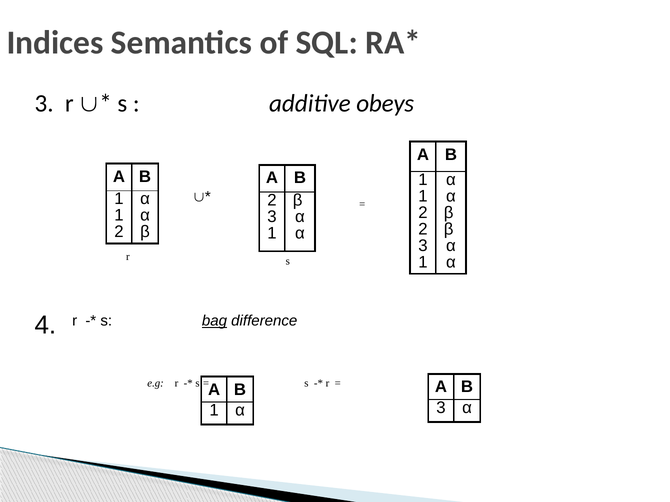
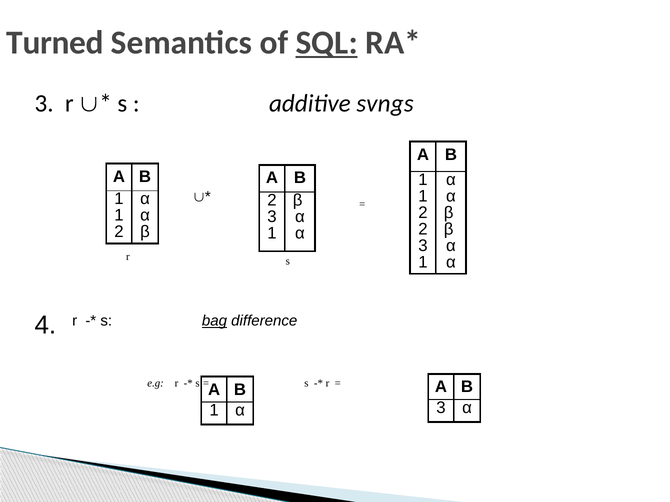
Indices: Indices -> Turned (55, 43)
SQL underline: none -> present (327, 43)
obeys: obeys -> svngs (385, 104)
